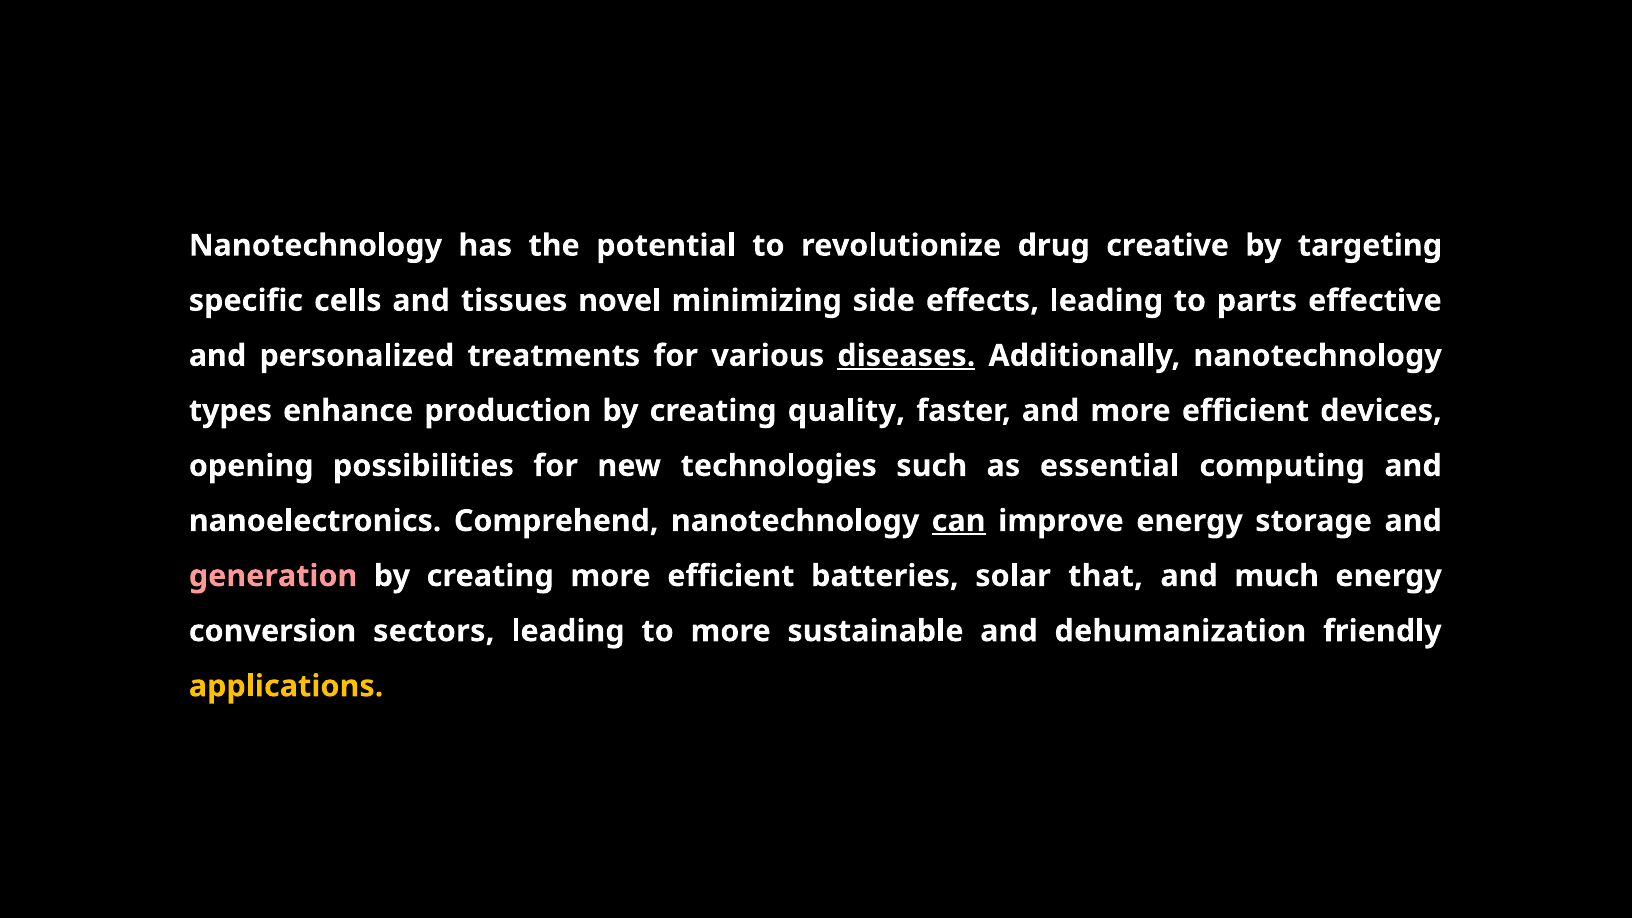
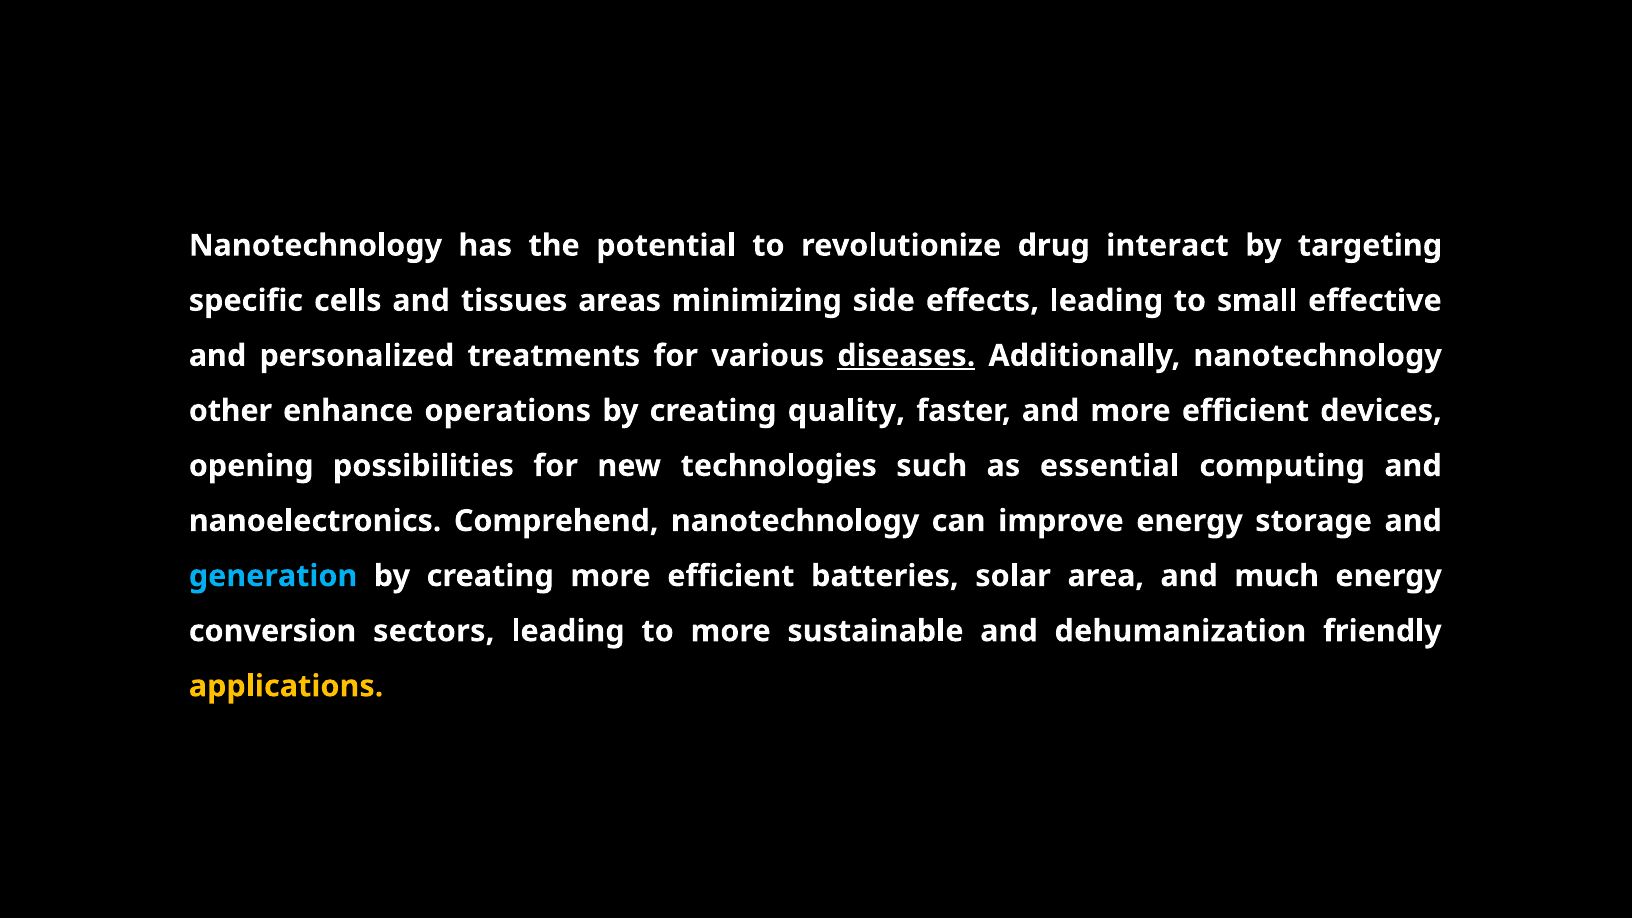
creative: creative -> interact (1167, 246)
novel: novel -> areas (620, 301)
parts: parts -> small (1257, 301)
types: types -> other (230, 411)
production: production -> operations (508, 411)
can underline: present -> none (959, 521)
generation colour: pink -> light blue (273, 576)
that: that -> area (1106, 576)
